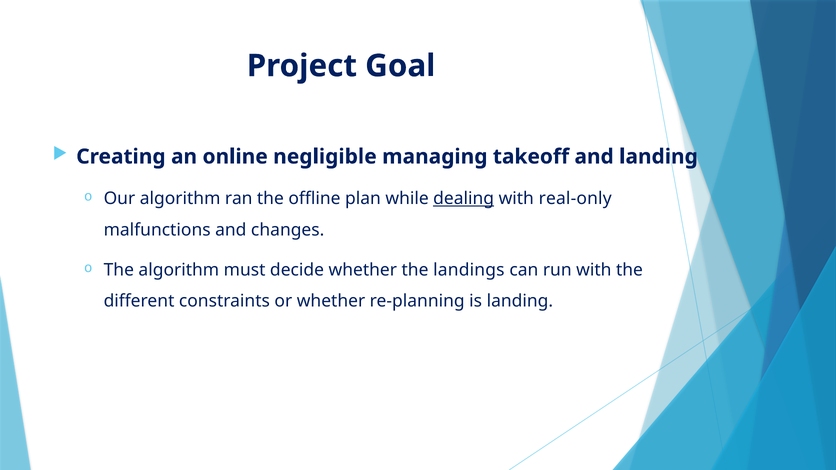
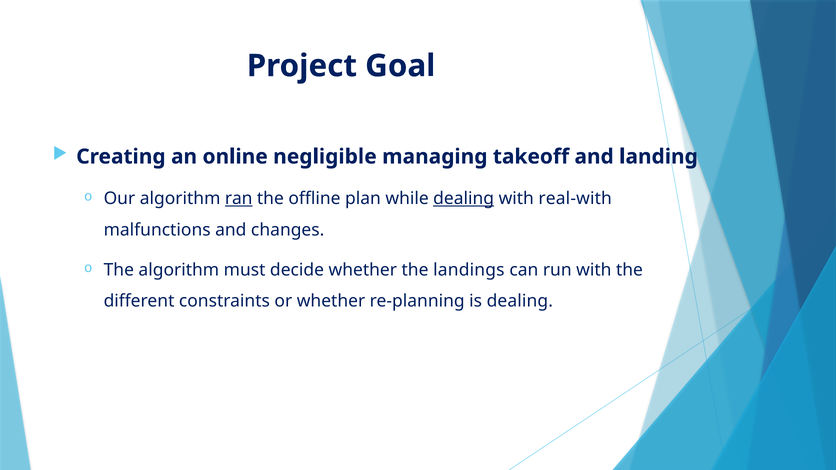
ran underline: none -> present (239, 199)
real-only: real-only -> real-with (575, 199)
is landing: landing -> dealing (520, 301)
